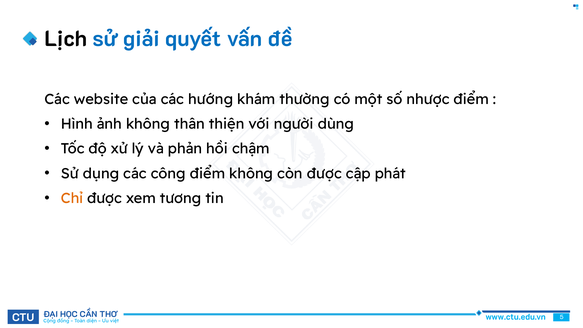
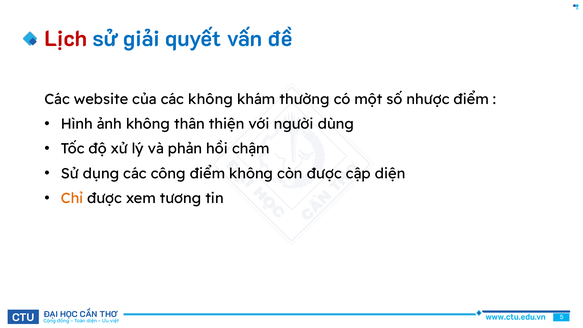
Lịch colour: black -> red (66, 39)
các hướng: hướng -> không (211, 99)
cập phát: phát -> diện (390, 174)
